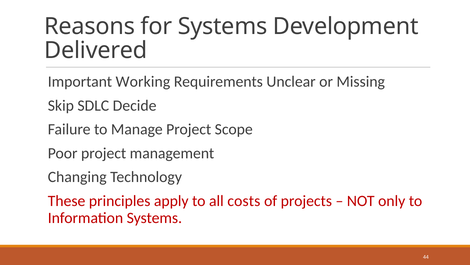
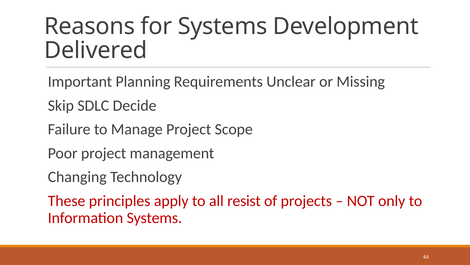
Working: Working -> Planning (143, 81)
costs: costs -> resist (244, 200)
